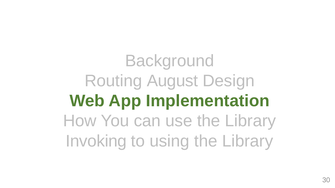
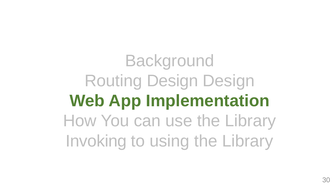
Routing August: August -> Design (172, 81)
